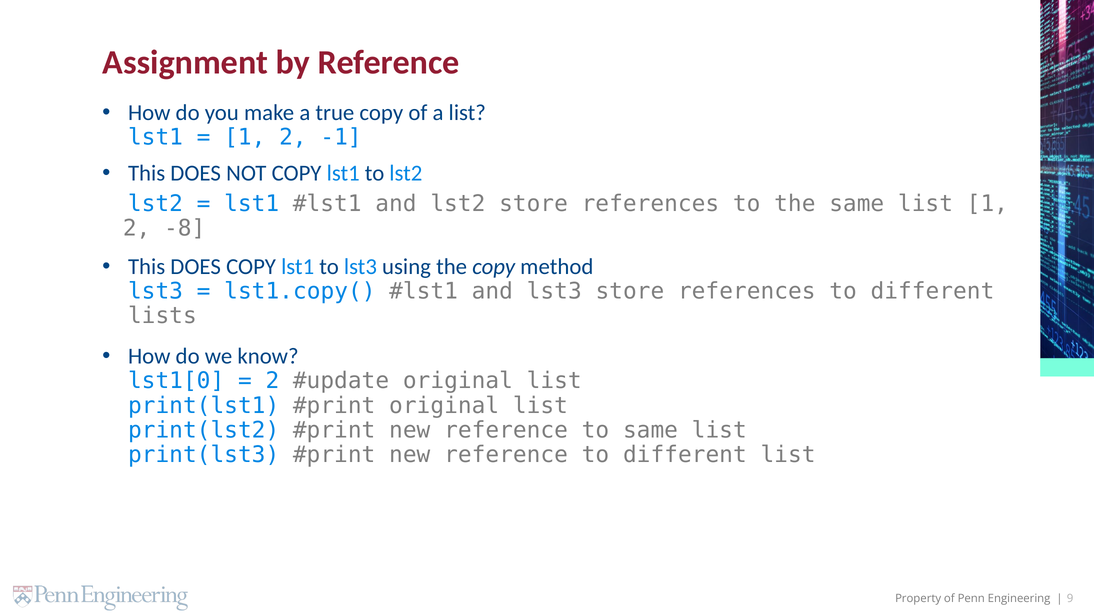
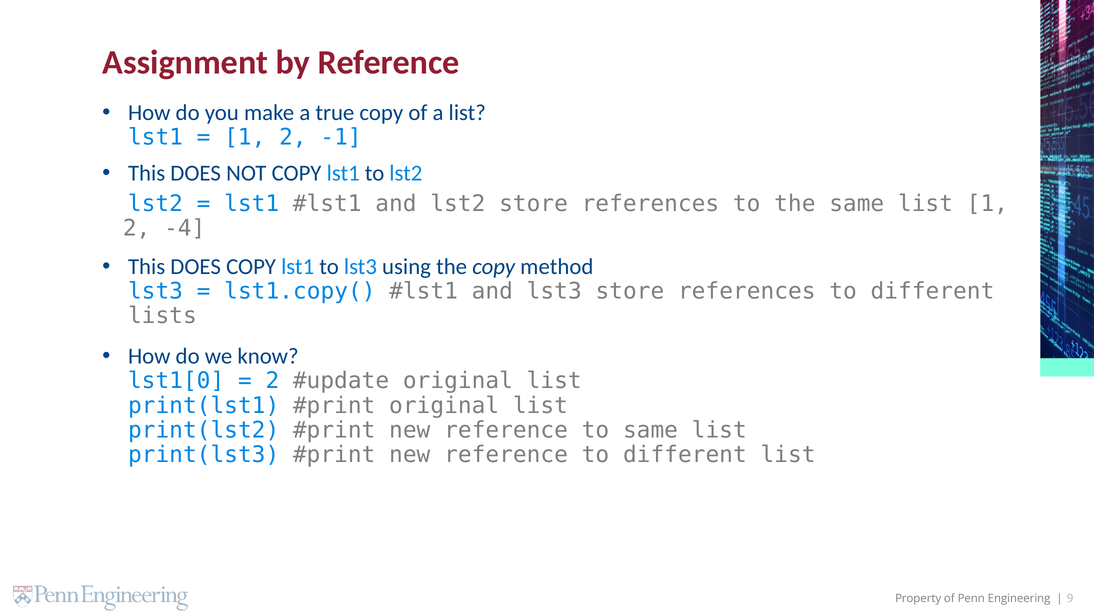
-8: -8 -> -4 (185, 228)
